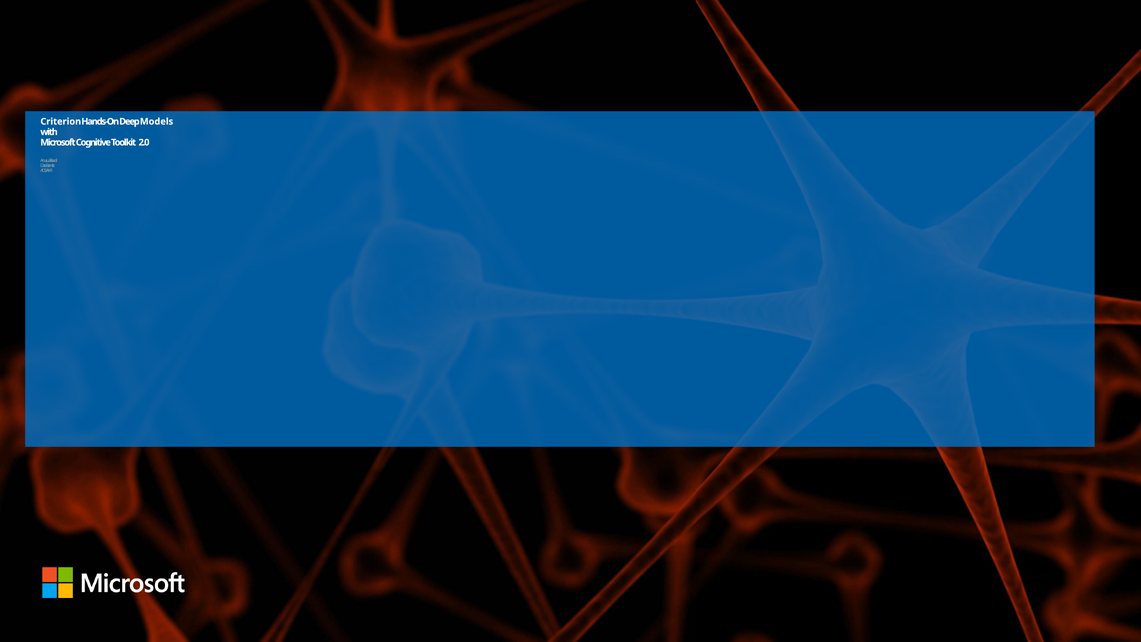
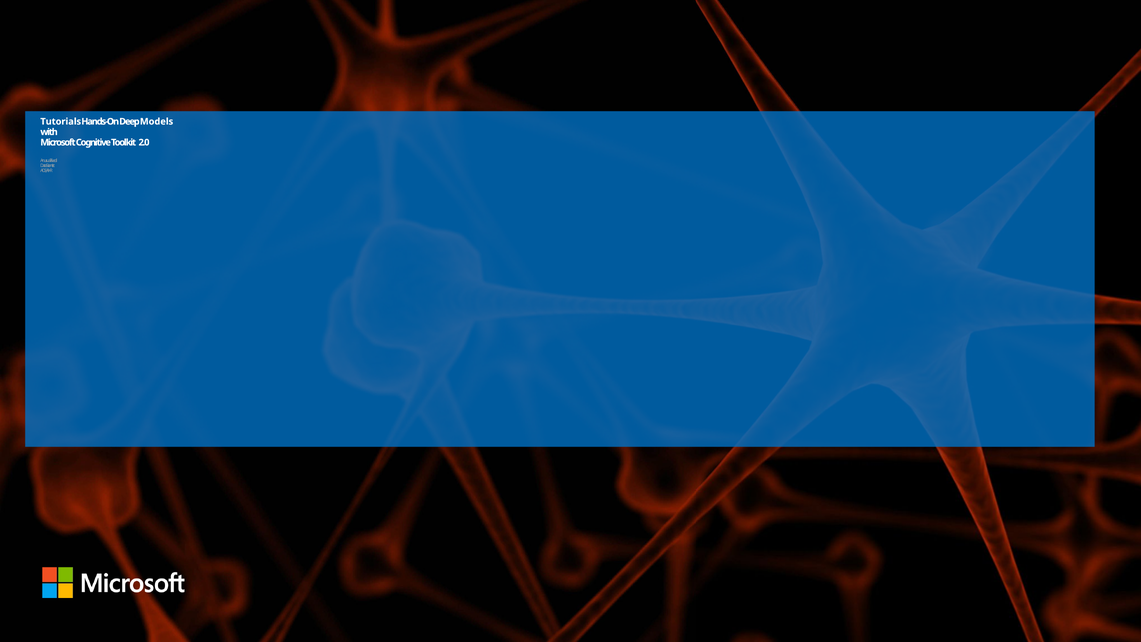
Criterion: Criterion -> Tutorials (61, 121)
